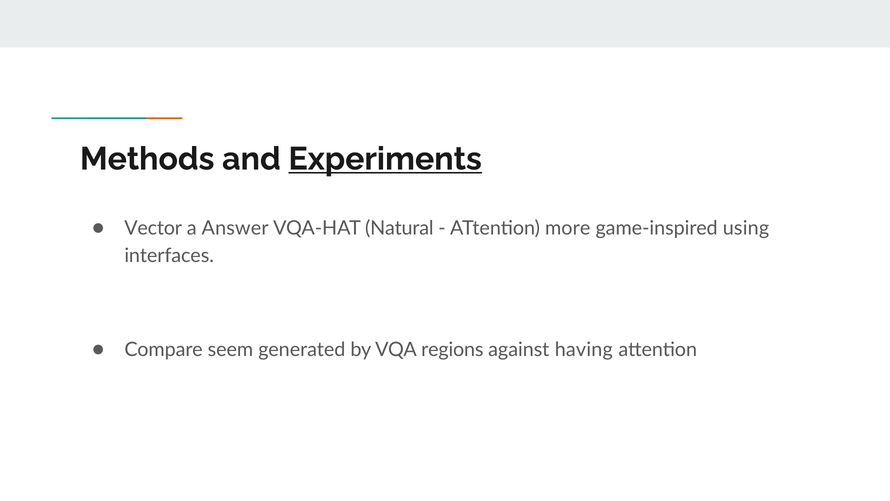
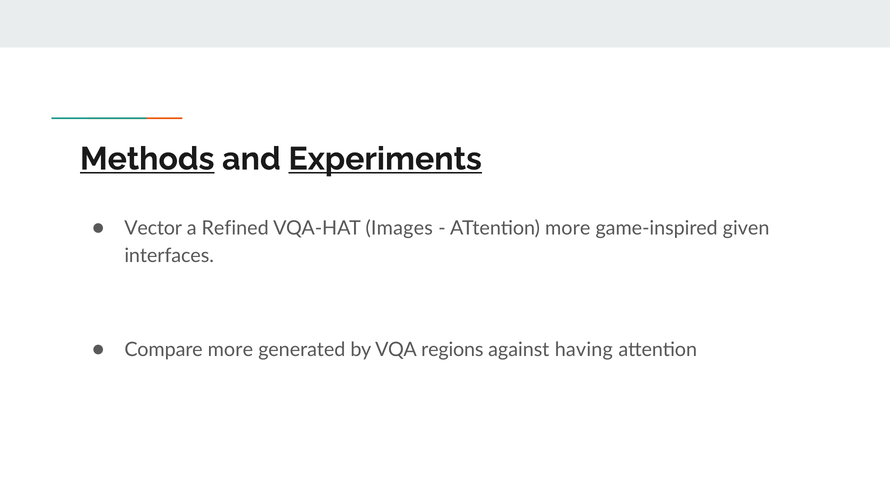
Methods underline: none -> present (147, 159)
Answer: Answer -> Refined (235, 228)
Natural: Natural -> Images (399, 228)
using: using -> given (746, 228)
Compare seem: seem -> more (230, 349)
